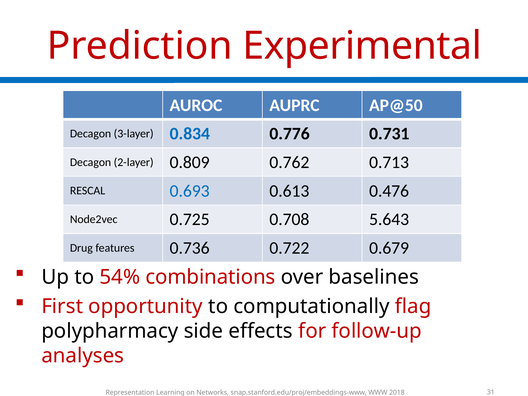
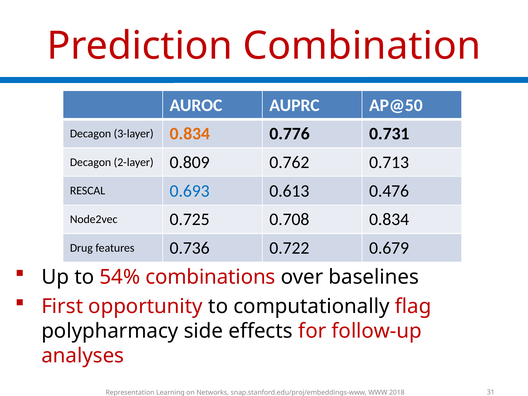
Experimental: Experimental -> Combination (362, 46)
0.834 colour: blue -> orange (190, 134)
0.708 5.643: 5.643 -> 0.834 (389, 219)
